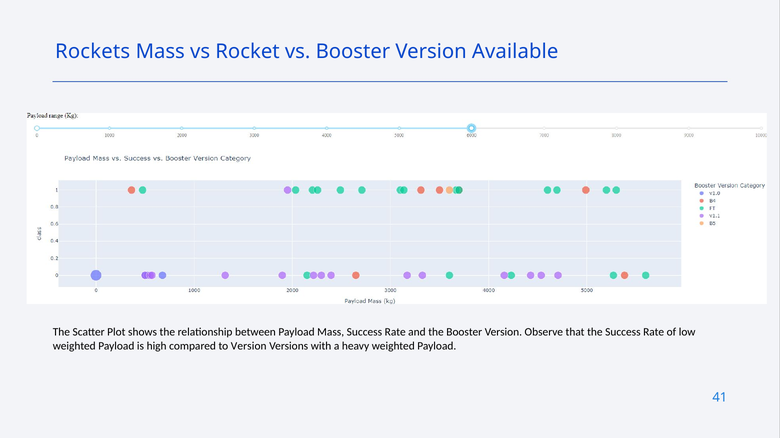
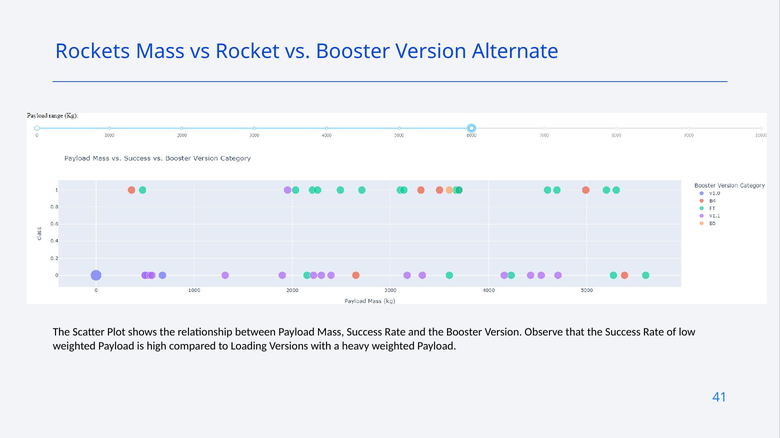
Available: Available -> Alternate (515, 52)
to Version: Version -> Loading (249, 346)
